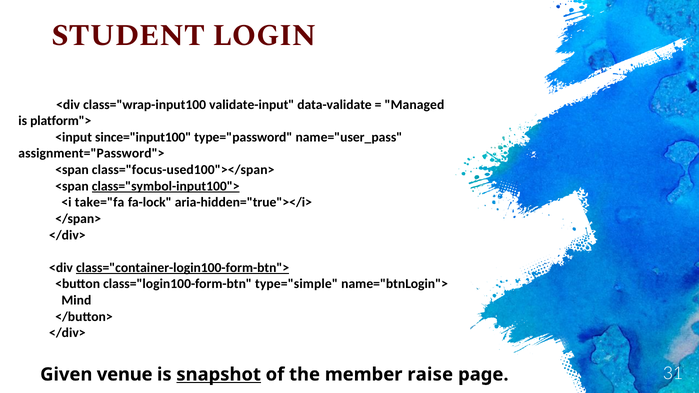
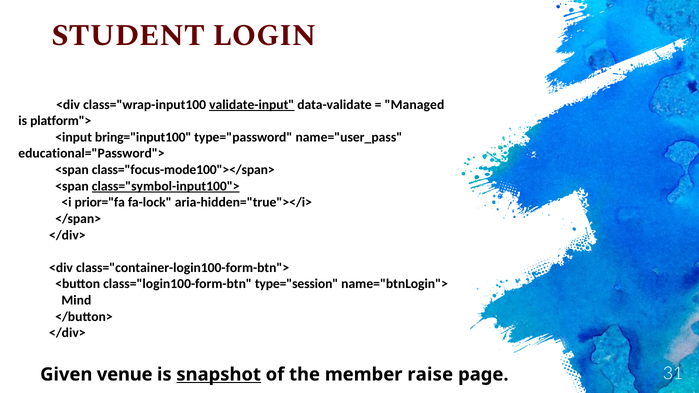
validate-input underline: none -> present (252, 105)
since="input100: since="input100 -> bring="input100 (143, 137)
assignment="Password">: assignment="Password"> -> educational="Password"> (91, 154)
class="focus-used100"></span>: class="focus-used100"></span> -> class="focus-mode100"></span> (183, 170)
take="fa: take="fa -> prior="fa (100, 203)
class="container-login100-form-btn"> underline: present -> none (183, 268)
type="simple: type="simple -> type="session (297, 284)
